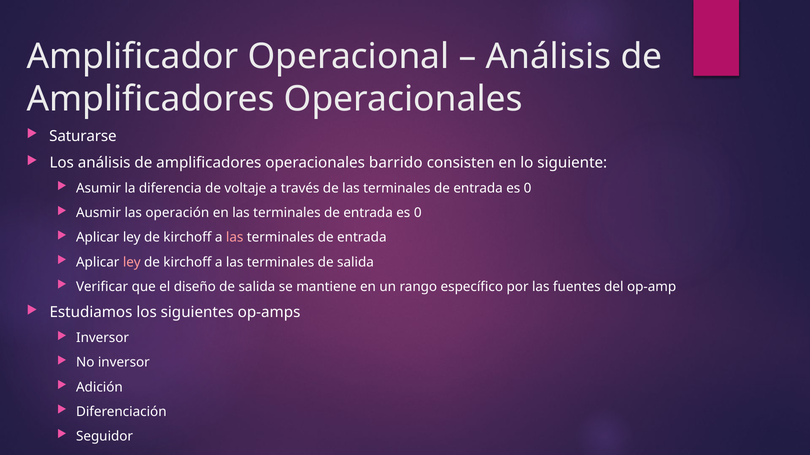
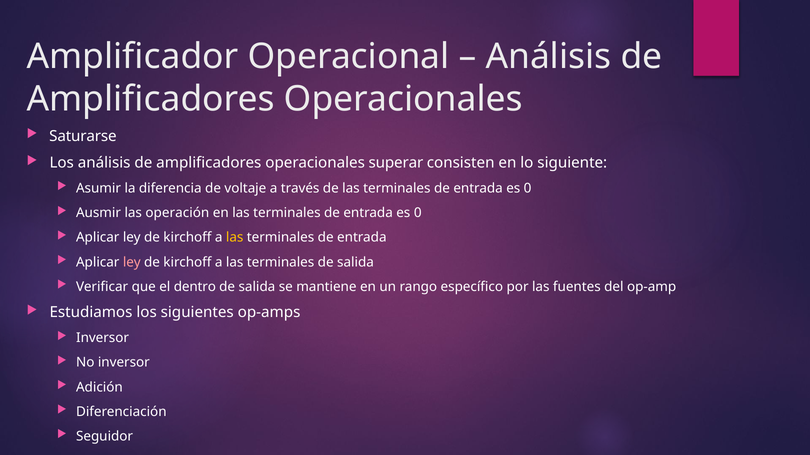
barrido: barrido -> superar (396, 163)
las colour: pink -> yellow (235, 238)
diseño: diseño -> dentro (195, 287)
